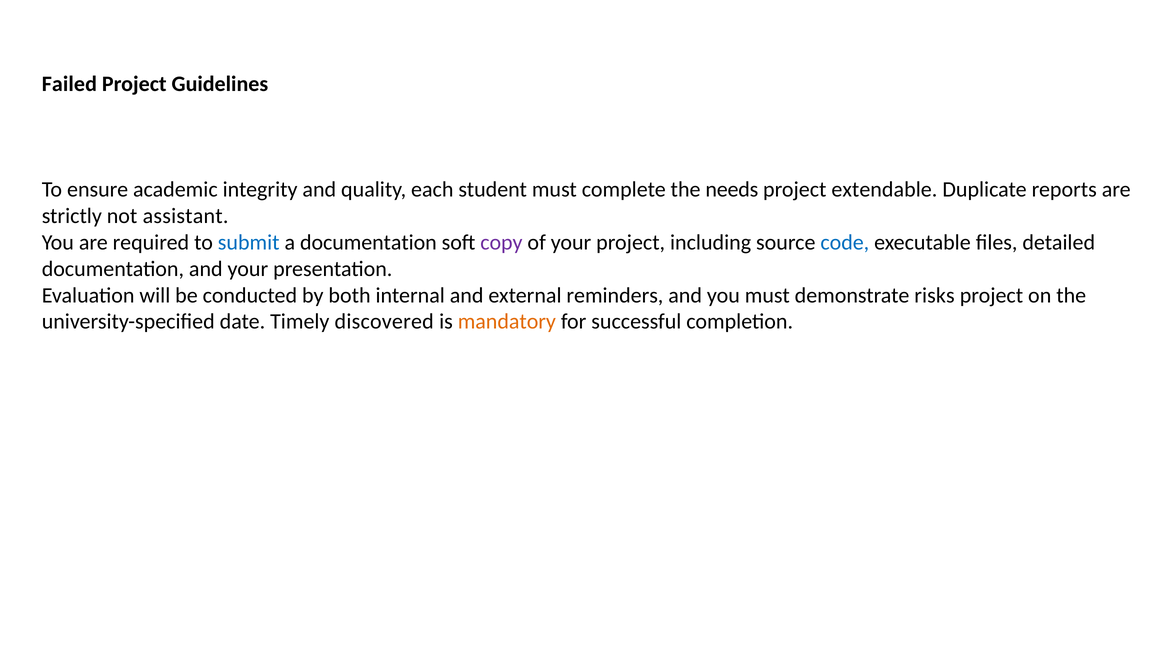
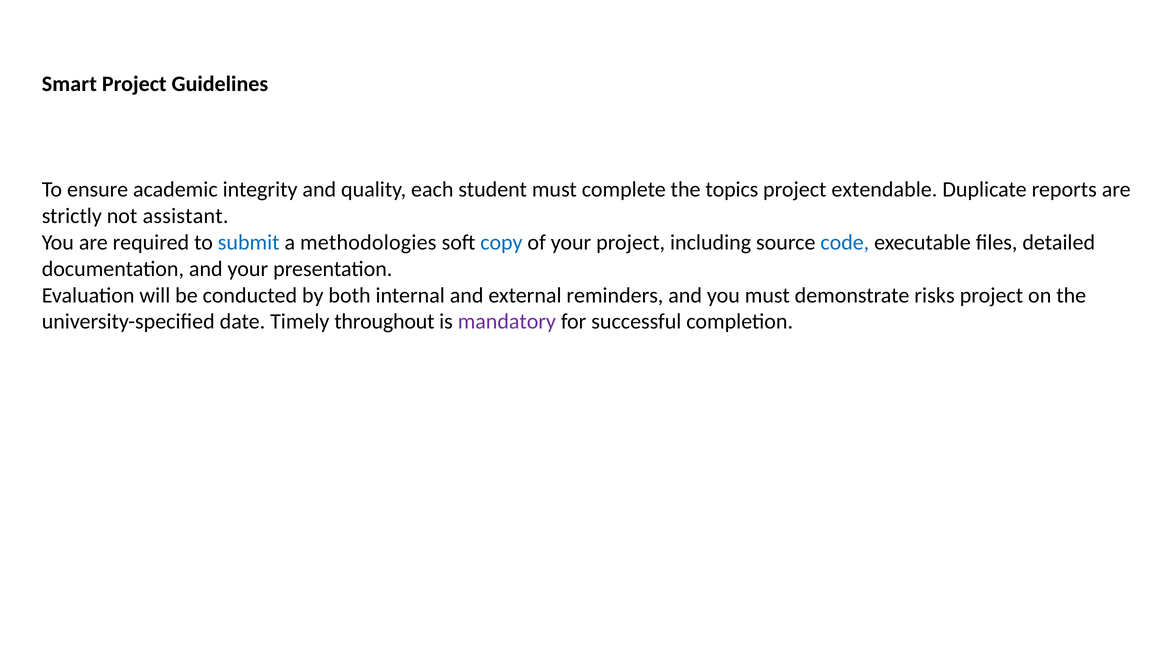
Failed: Failed -> Smart (69, 84)
needs: needs -> topics (732, 190)
a documentation: documentation -> methodologies (368, 243)
copy colour: purple -> blue (501, 243)
discovered: discovered -> throughout (384, 322)
mandatory colour: orange -> purple (507, 322)
